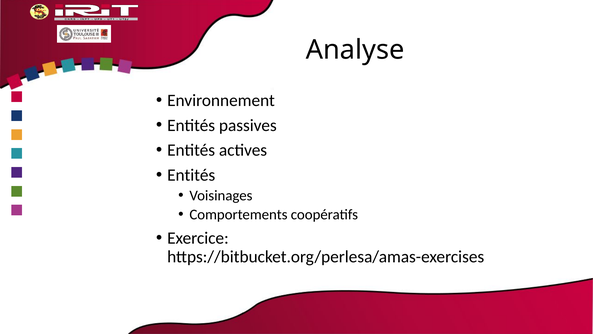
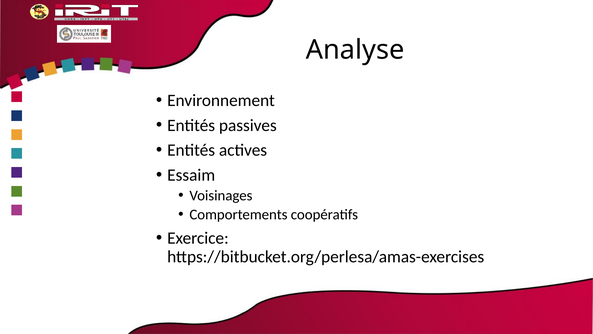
Entités: Entités -> Essaim (191, 175)
